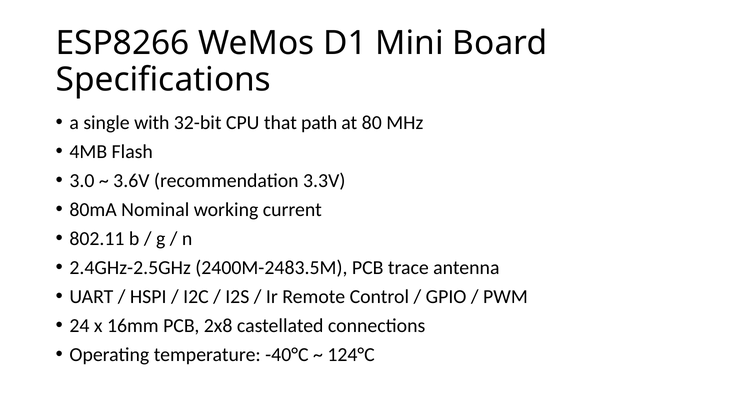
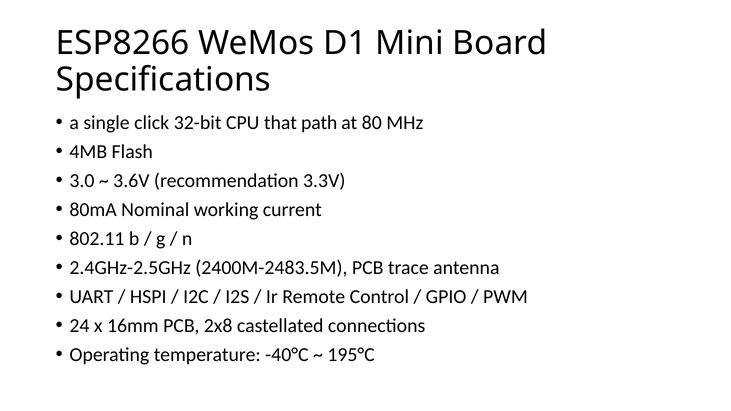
with: with -> click (152, 123)
124°C: 124°C -> 195°C (351, 355)
